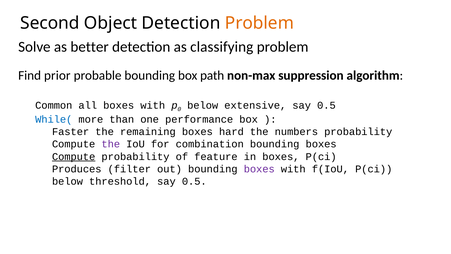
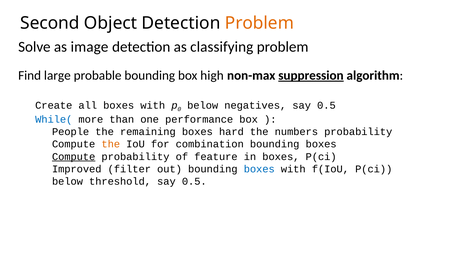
better: better -> image (89, 47)
prior: prior -> large (57, 75)
path: path -> high (212, 75)
suppression underline: none -> present (311, 75)
Common: Common -> Create (54, 105)
extensive: extensive -> negatives (255, 105)
Faster: Faster -> People (71, 132)
the colour: purple -> orange (111, 144)
Produces: Produces -> Improved (77, 169)
boxes colour: purple -> blue (259, 169)
